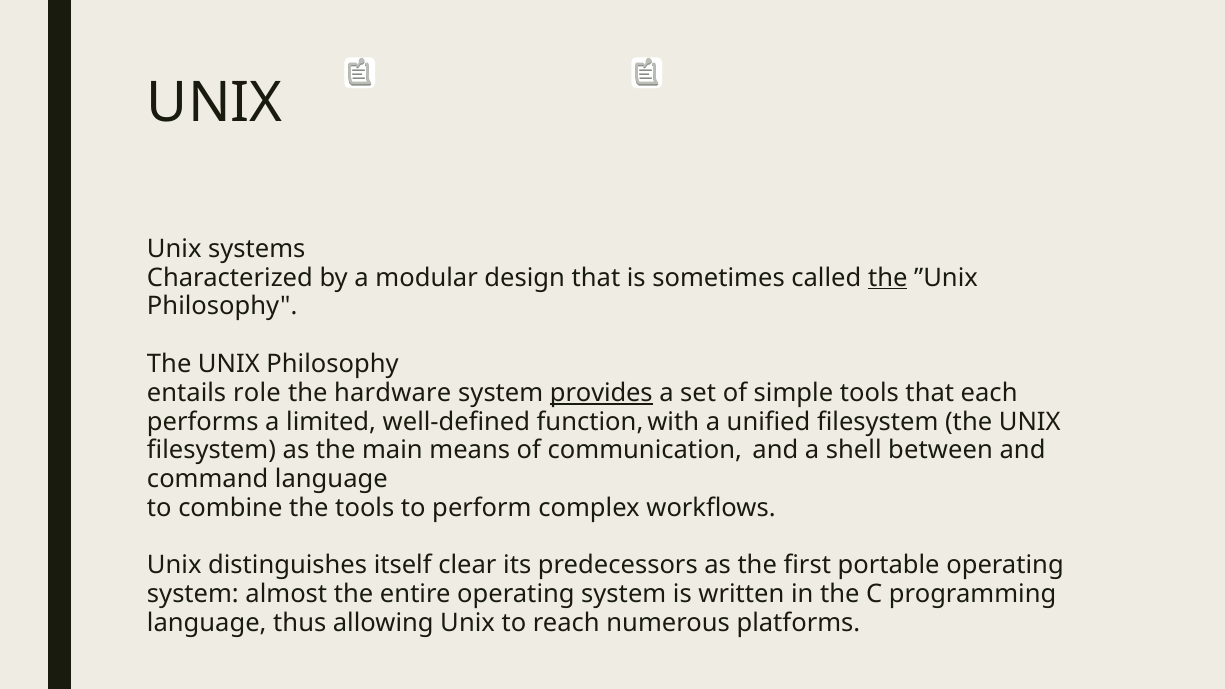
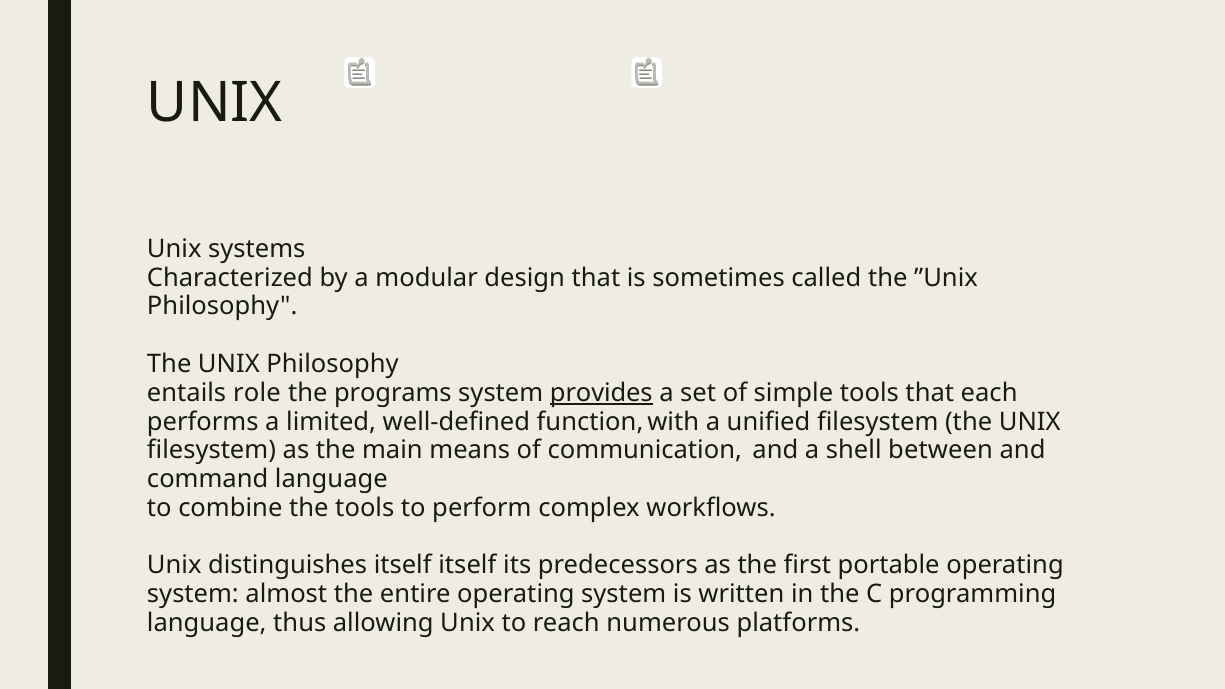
the underline: present -> none (888, 278)
hardware: hardware -> programs (393, 393)
itself clear: clear -> itself (467, 566)
